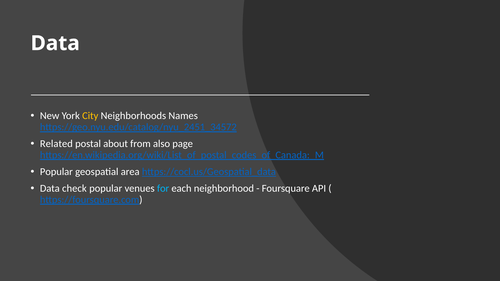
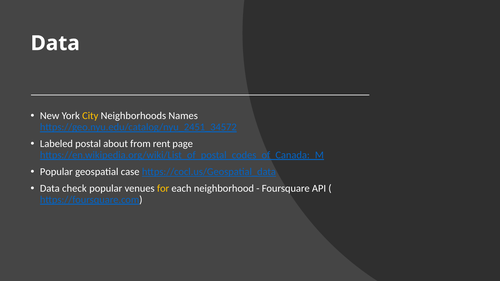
Related: Related -> Labeled (56, 144)
also: also -> rent (162, 144)
area: area -> case (130, 172)
for colour: light blue -> yellow (163, 189)
